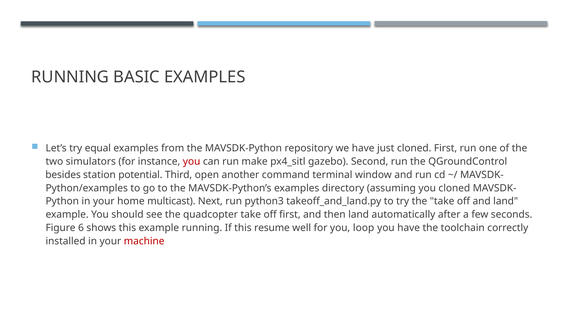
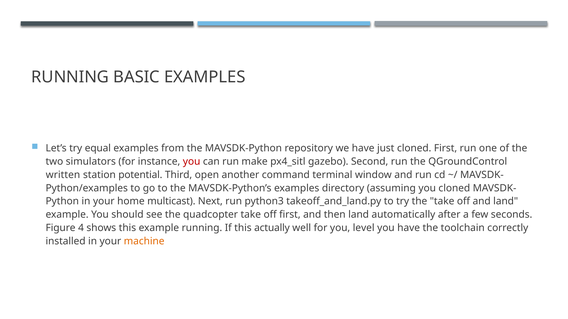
besides: besides -> written (63, 175)
6: 6 -> 4 (81, 228)
resume: resume -> actually (272, 228)
loop: loop -> level (364, 228)
machine colour: red -> orange (144, 241)
